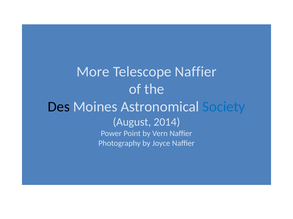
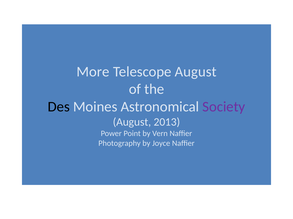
Telescope Naffier: Naffier -> August (196, 72)
Society colour: blue -> purple (224, 107)
2014: 2014 -> 2013 (167, 122)
